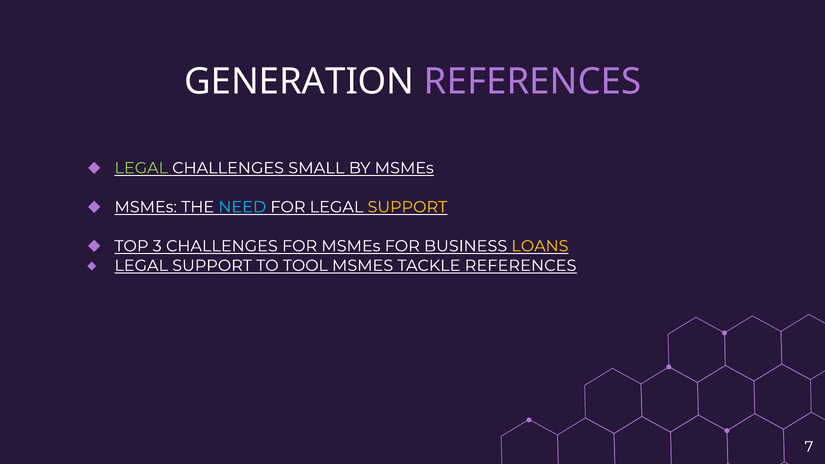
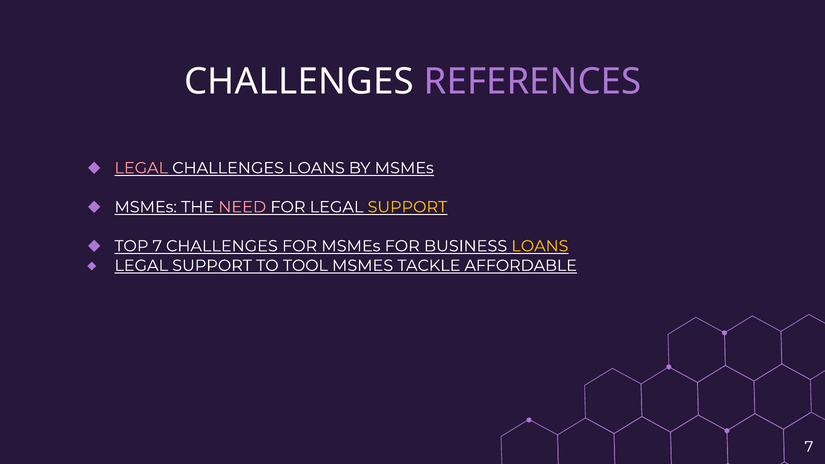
GENERATION: GENERATION -> CHALLENGES (299, 82)
LEGAL colour: light green -> pink (141, 168)
CHALLENGES SMALL: SMALL -> LOANS (317, 168)
NEED colour: light blue -> pink (242, 207)
TOP 3: 3 -> 7 (157, 246)
TACKLE REFERENCES: REFERENCES -> AFFORDABLE (521, 266)
